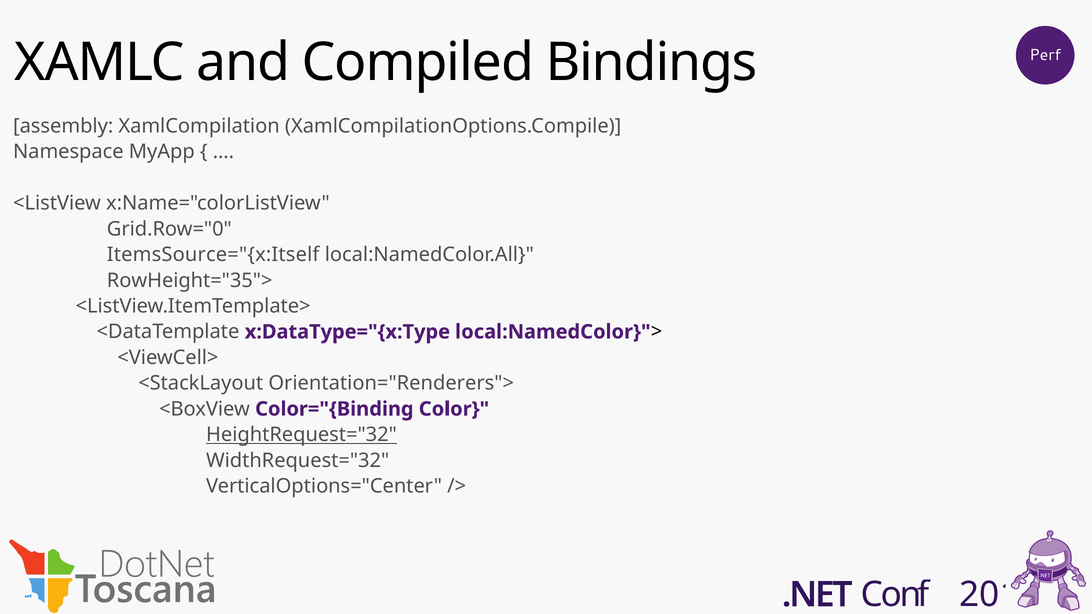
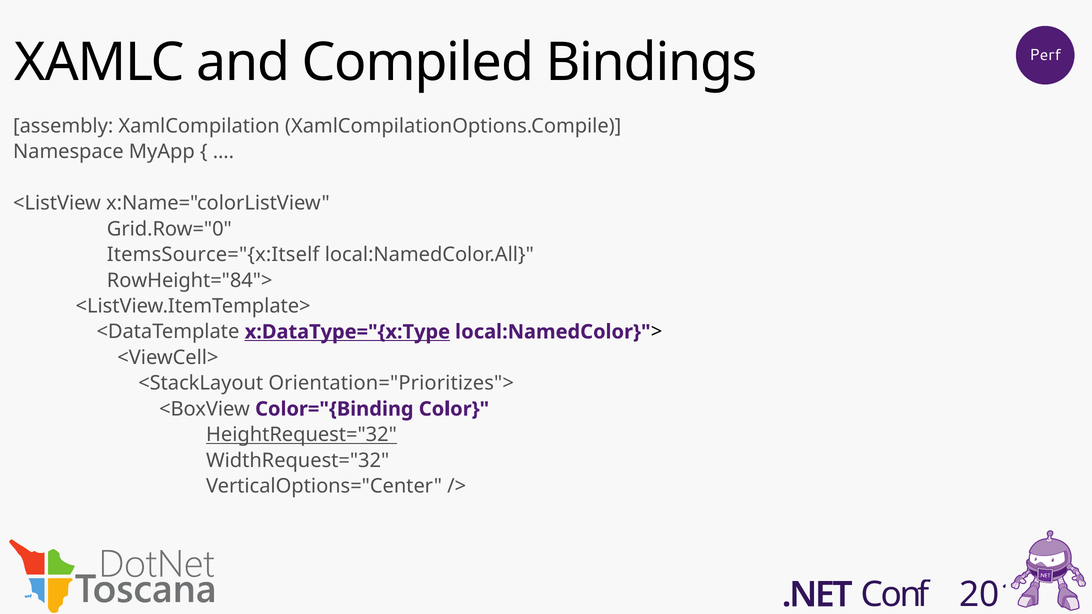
RowHeight="35">: RowHeight="35"> -> RowHeight="84"> (190, 281)
x:DataType="{x:Type underline: none -> present (347, 332)
Orientation="Renderers">: Orientation="Renderers"> -> Orientation="Prioritizes"> (391, 383)
